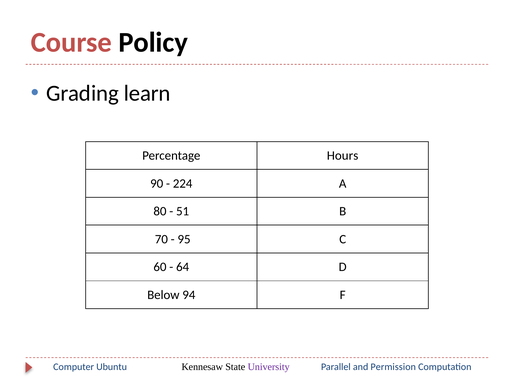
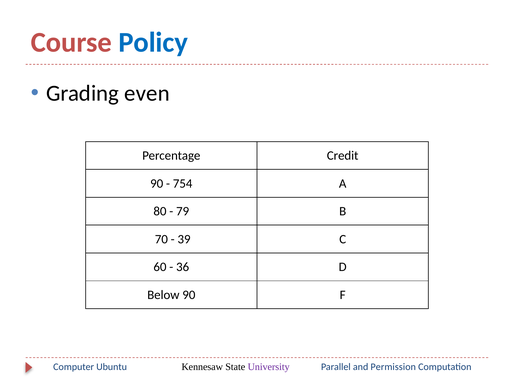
Policy colour: black -> blue (153, 42)
learn: learn -> even (147, 93)
Hours: Hours -> Credit (343, 155)
224: 224 -> 754 (183, 183)
51: 51 -> 79 (183, 211)
95: 95 -> 39 (184, 239)
64: 64 -> 36 (183, 267)
Below 94: 94 -> 90 (189, 295)
